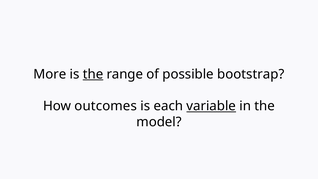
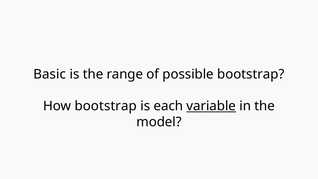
More: More -> Basic (50, 74)
the underline: present -> none (93, 74)
How outcomes: outcomes -> bootstrap (106, 106)
